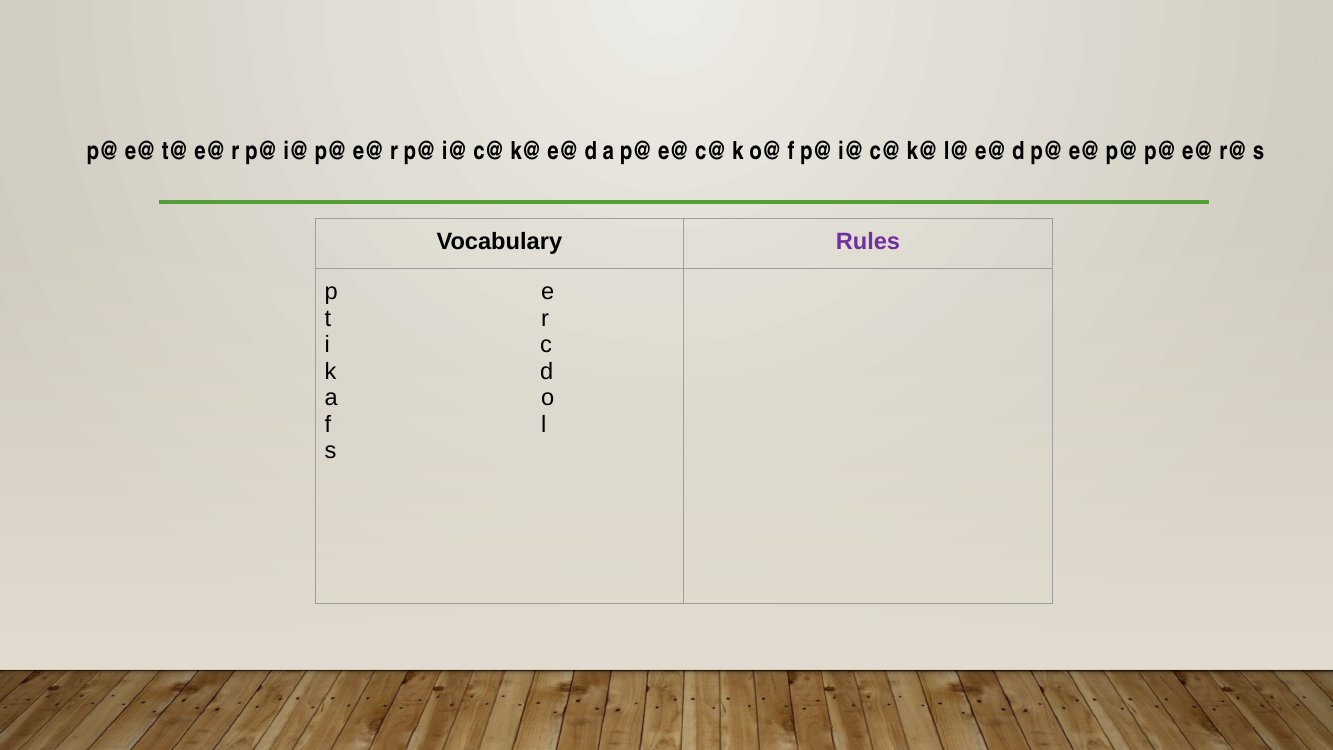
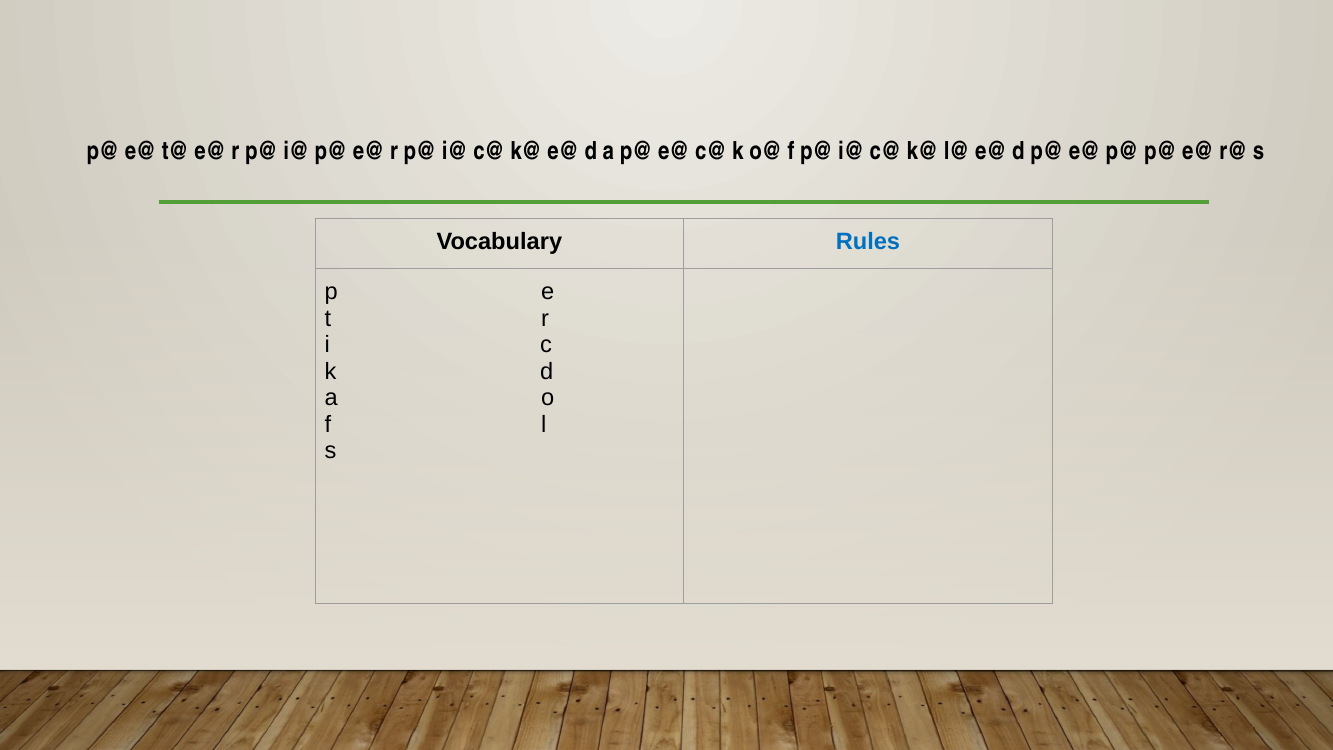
Rules colour: purple -> blue (868, 242)
